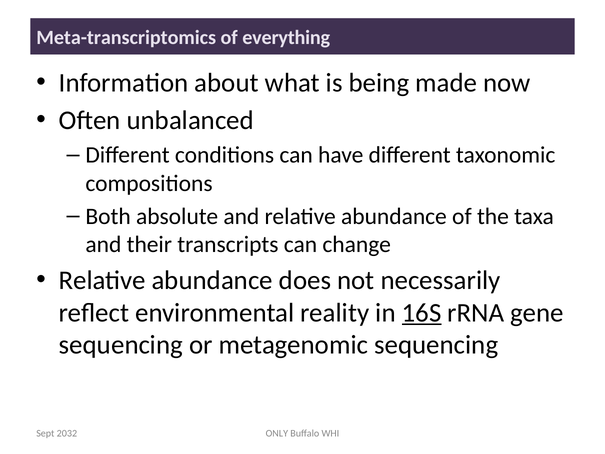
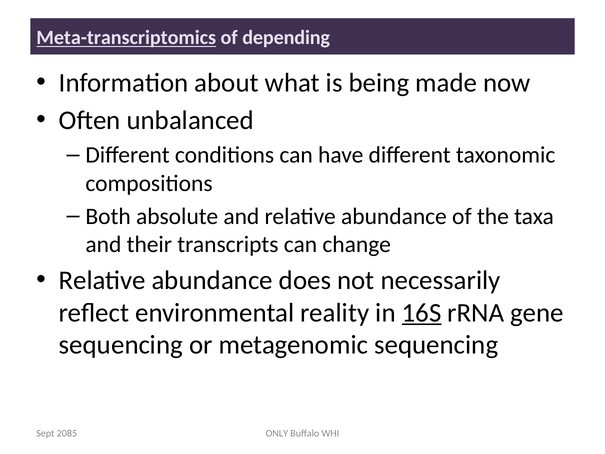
Meta-transcriptomics underline: none -> present (126, 38)
everything: everything -> depending (286, 38)
2032: 2032 -> 2085 (67, 433)
